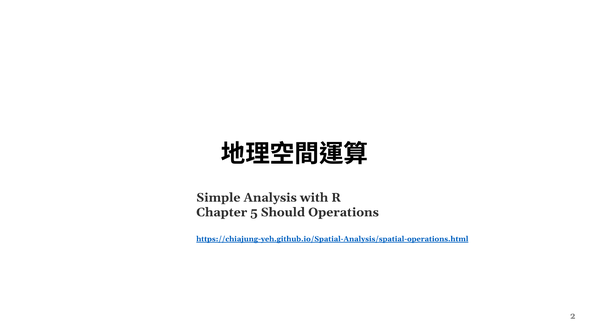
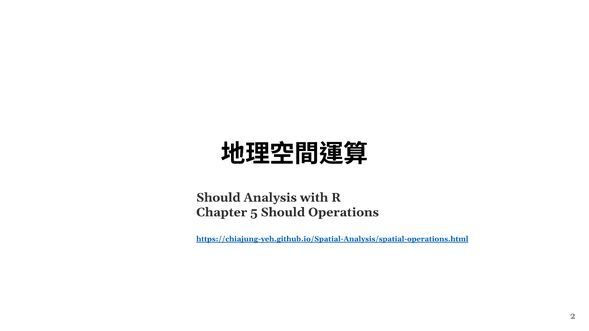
Simple: Simple -> Should (218, 198)
